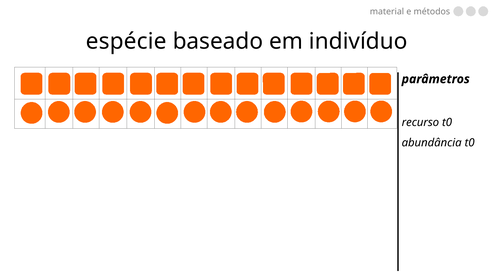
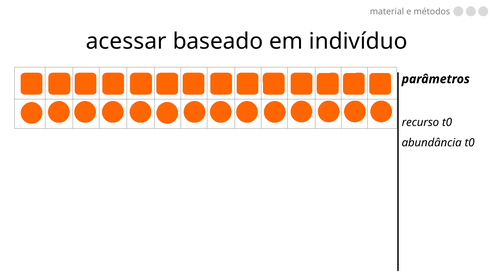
espécie: espécie -> acessar (126, 41)
